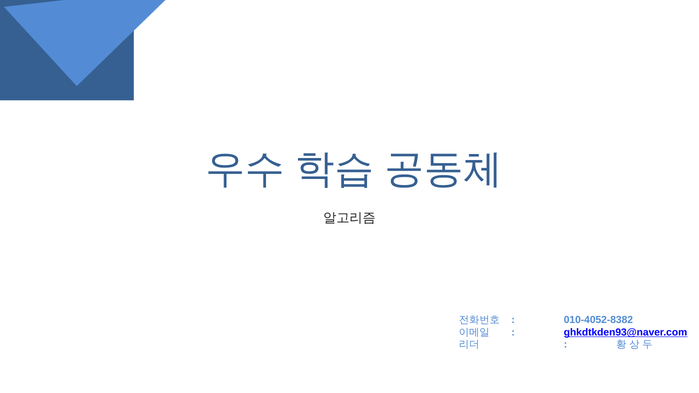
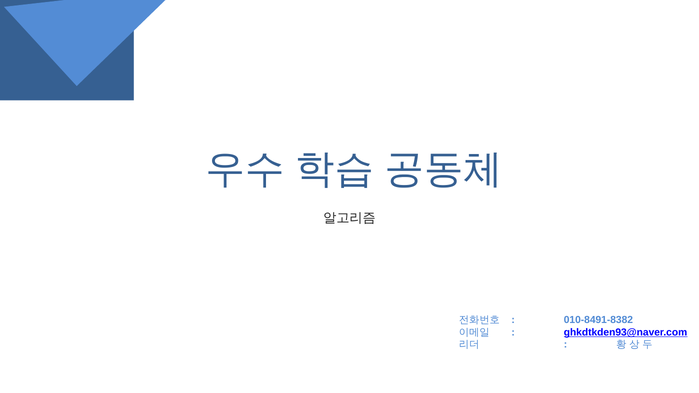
010-4052-8382: 010-4052-8382 -> 010-8491-8382 (598, 320)
